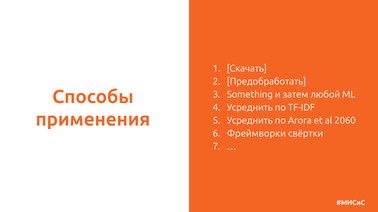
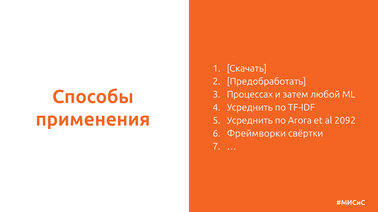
Something: Something -> Процессах (250, 95)
2060: 2060 -> 2092 (345, 121)
